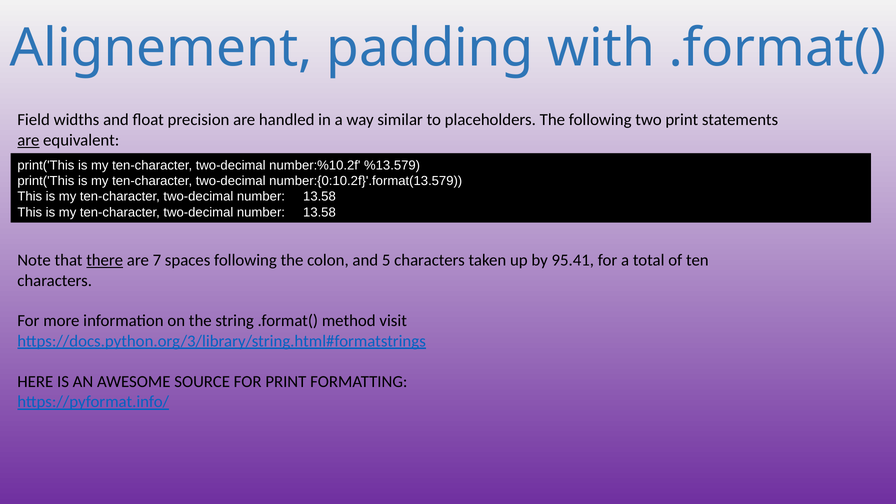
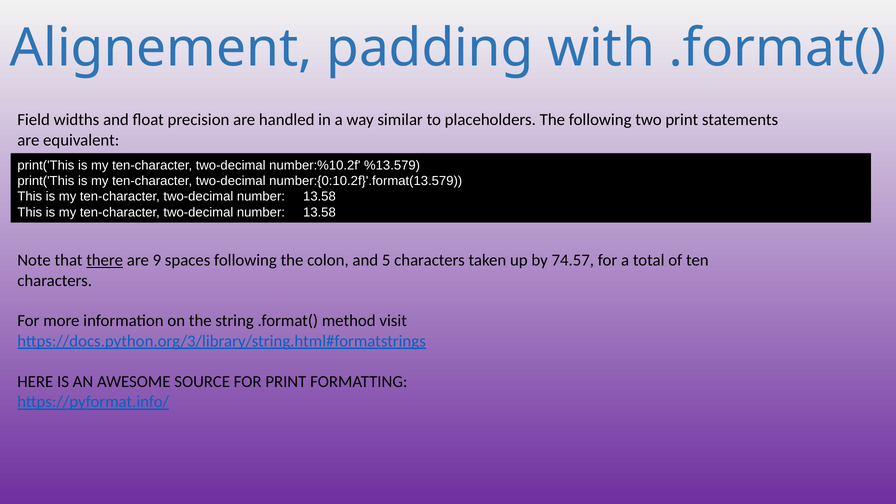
are underline: present -> none (28, 140)
7: 7 -> 9 (157, 260)
95.41: 95.41 -> 74.57 (573, 260)
